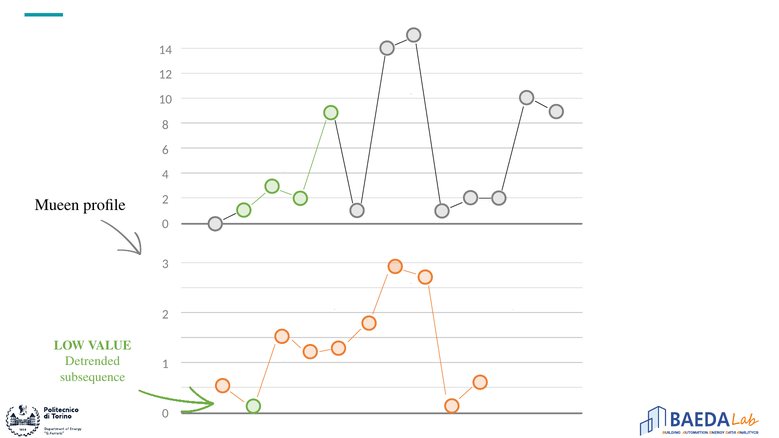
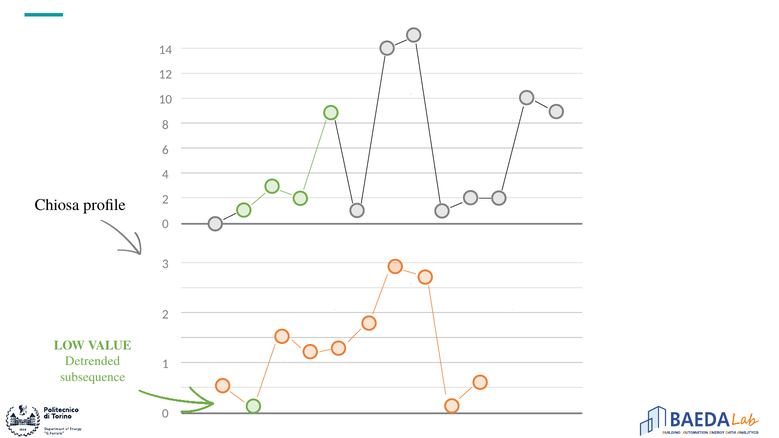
Mueen: Mueen -> Chiosa (57, 205)
